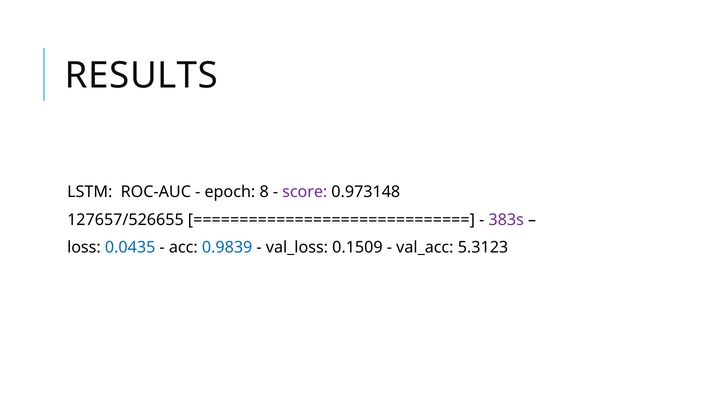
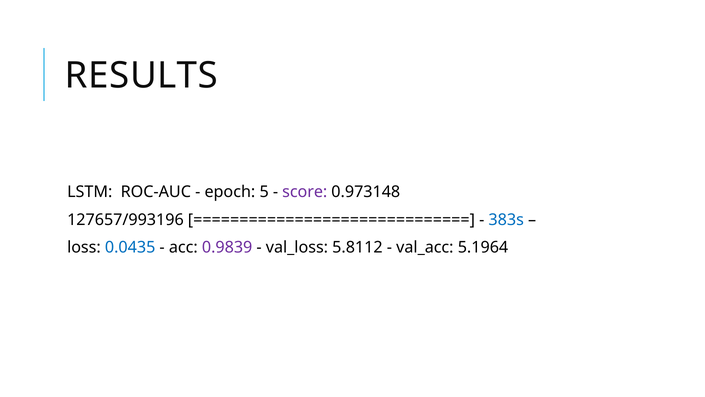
8: 8 -> 5 (264, 192)
127657/526655: 127657/526655 -> 127657/993196 (125, 220)
383s colour: purple -> blue (506, 220)
0.9839 colour: blue -> purple (227, 247)
0.1509: 0.1509 -> 5.8112 (357, 247)
5.3123: 5.3123 -> 5.1964 (483, 247)
